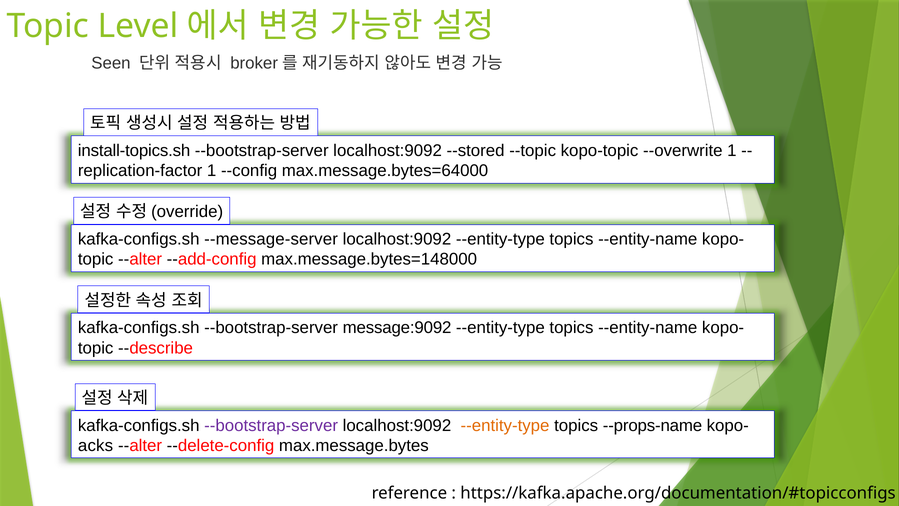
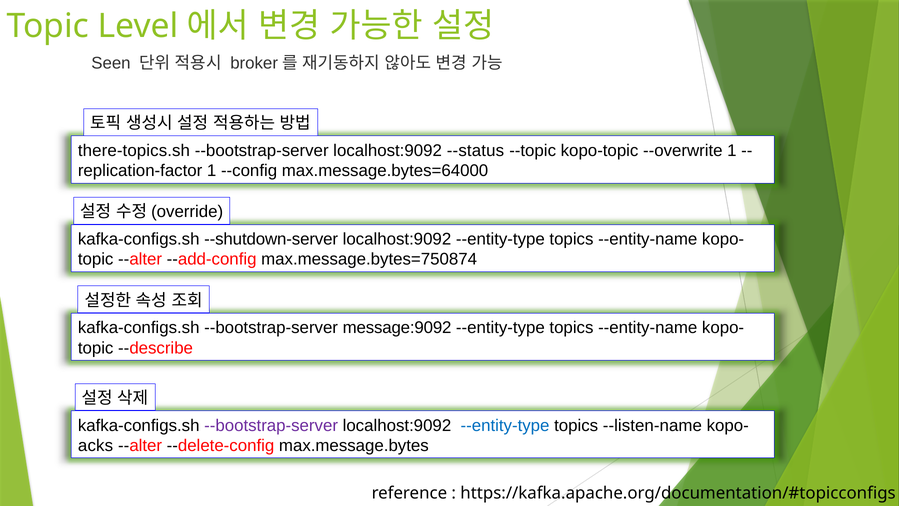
install-topics.sh: install-topics.sh -> there-topics.sh (134, 151)
--stored: --stored -> --status (475, 151)
--message-server: --message-server -> --shutdown-server (271, 239)
max.message.bytes=148000: max.message.bytes=148000 -> max.message.bytes=750874 (369, 259)
--entity-type colour: orange -> blue (505, 425)
--props-name: --props-name -> --listen-name (652, 425)
